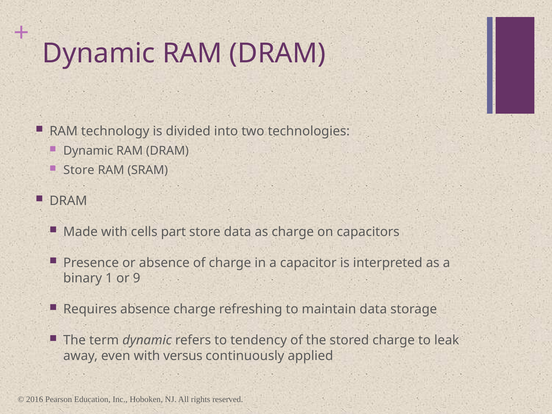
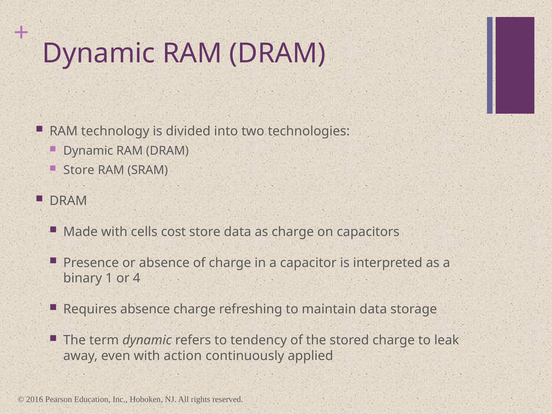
part: part -> cost (173, 232)
9: 9 -> 4 (137, 278)
versus: versus -> action (183, 356)
